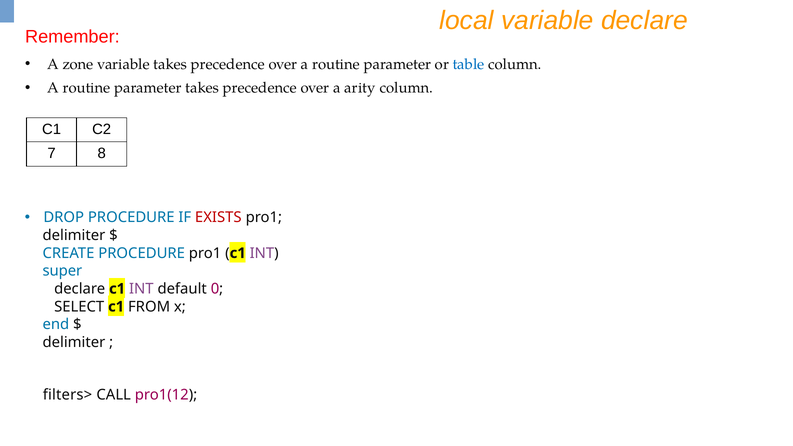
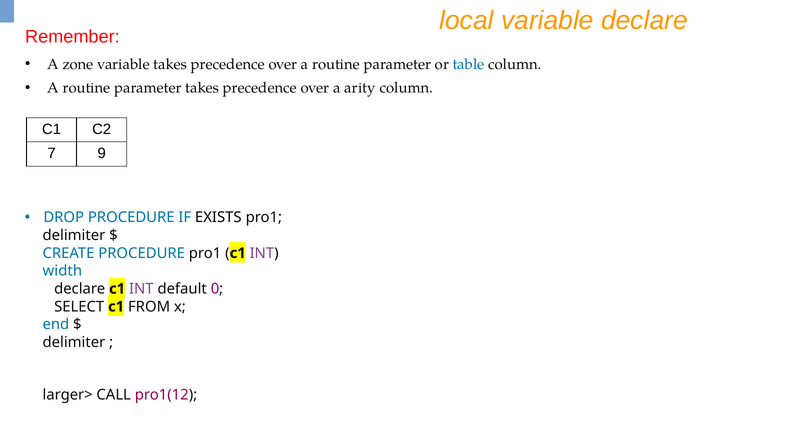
8: 8 -> 9 (102, 153)
EXISTS colour: red -> black (218, 217)
super: super -> width (62, 271)
filters>: filters> -> larger> (68, 395)
